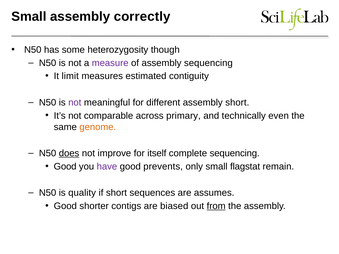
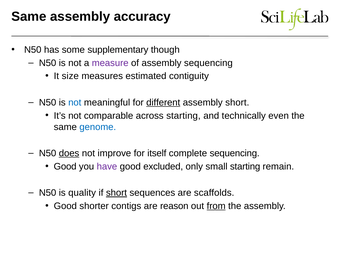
Small: Small -> Same (29, 17)
correctly: correctly -> accuracy (142, 17)
heterozygosity: heterozygosity -> supplementary (118, 50)
limit: limit -> size (70, 76)
not colour: purple -> blue (75, 103)
different underline: none -> present (163, 103)
across primary: primary -> starting (183, 116)
genome colour: orange -> blue (98, 127)
prevents: prevents -> excluded (163, 167)
small flagstat: flagstat -> starting (245, 167)
short underline: none -> present (116, 193)
assumes: assumes -> scaffolds (214, 193)
biased: biased -> reason (174, 206)
